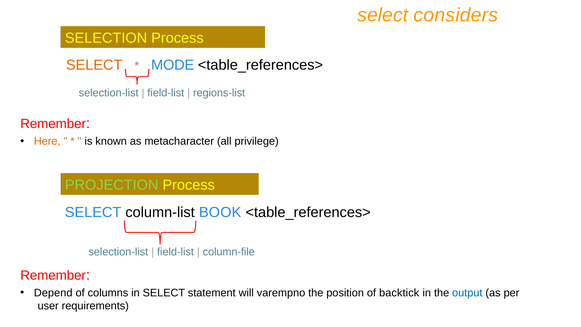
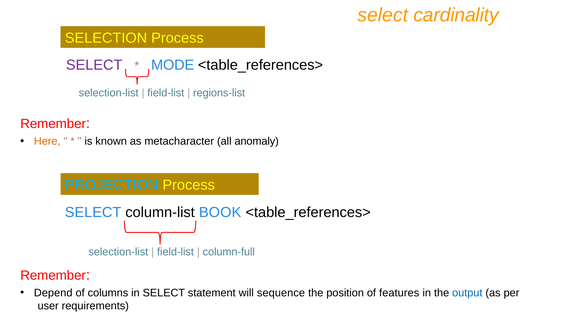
considers: considers -> cardinality (456, 15)
SELECT colour: orange -> purple (94, 65)
privilege: privilege -> anomaly (257, 141)
PROJECTION colour: light green -> light blue (112, 185)
column-file: column-file -> column-full (229, 252)
varempno: varempno -> sequence (281, 293)
backtick: backtick -> features (399, 293)
